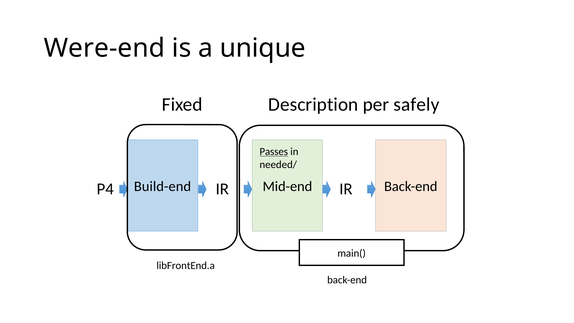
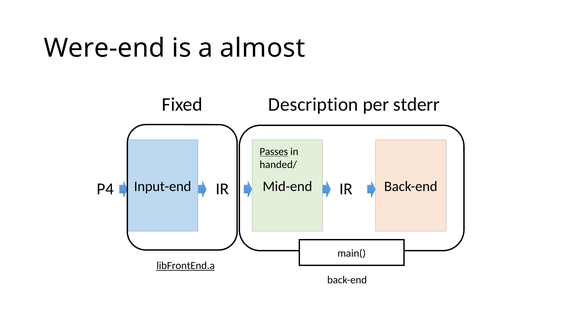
unique: unique -> almost (263, 48)
safely: safely -> stderr (417, 104)
needed/: needed/ -> handed/ (278, 164)
Build-end: Build-end -> Input-end (163, 186)
libFrontEnd.a underline: none -> present (186, 266)
